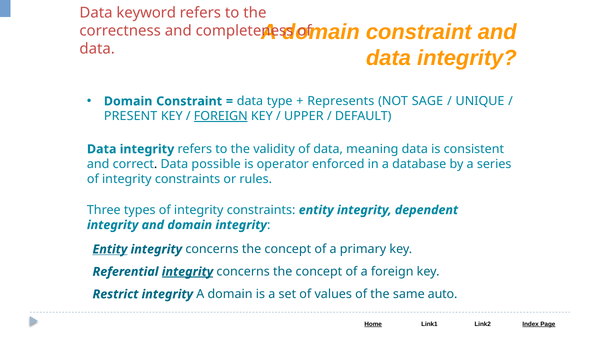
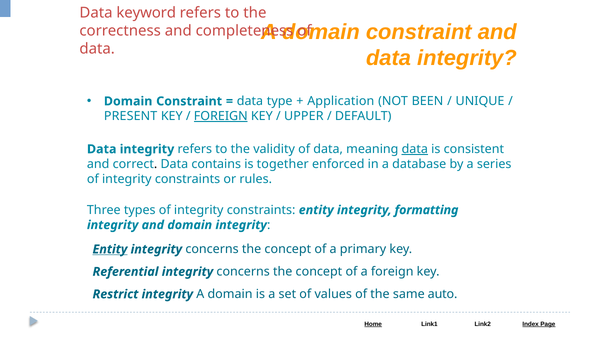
Represents: Represents -> Application (341, 101)
SAGE: SAGE -> BEEN (427, 101)
data underline: none -> present (415, 149)
possible: possible -> contains (216, 164)
operator: operator -> together (283, 164)
dependent: dependent -> formatting (427, 210)
integrity underline: present -> none (187, 272)
